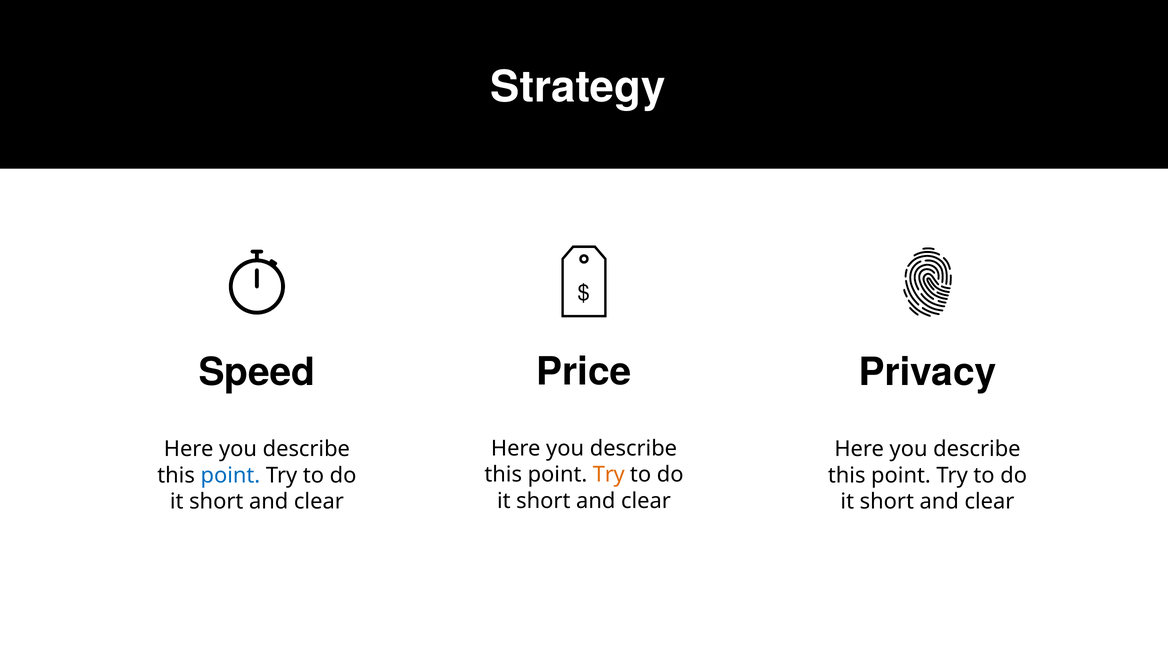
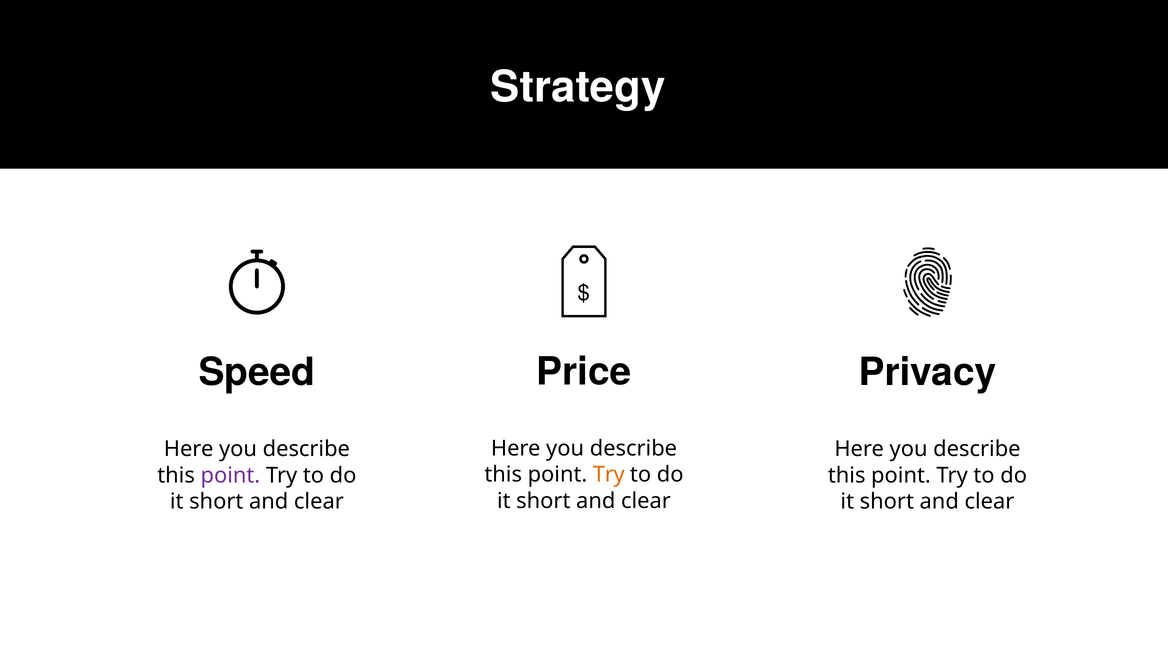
point colour: blue -> purple (230, 475)
